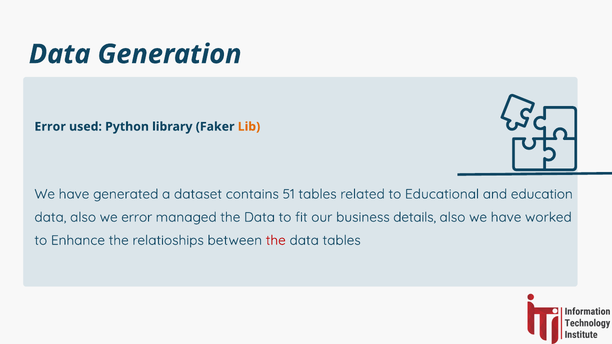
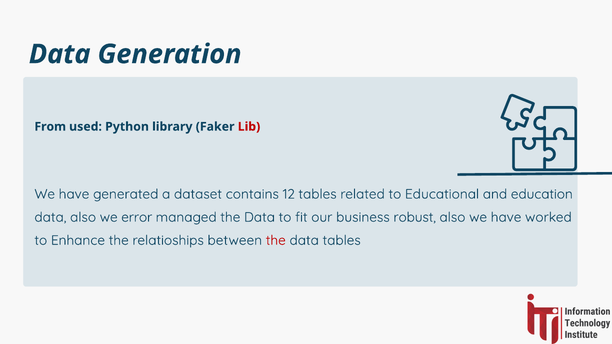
Error: Error -> From (50, 127)
Lib colour: orange -> red (249, 127)
51: 51 -> 12 (289, 194)
details: details -> robust (415, 217)
